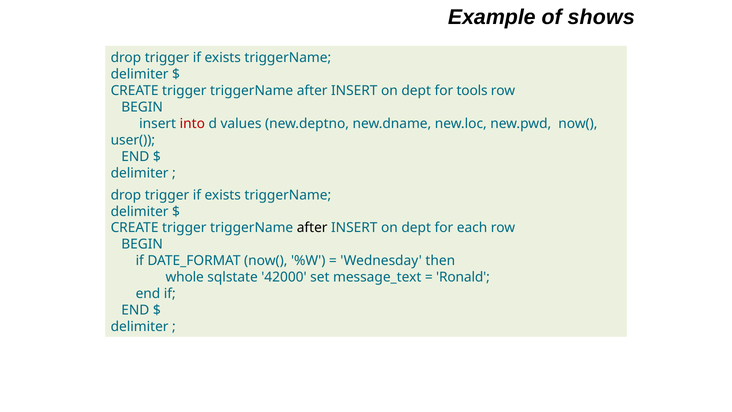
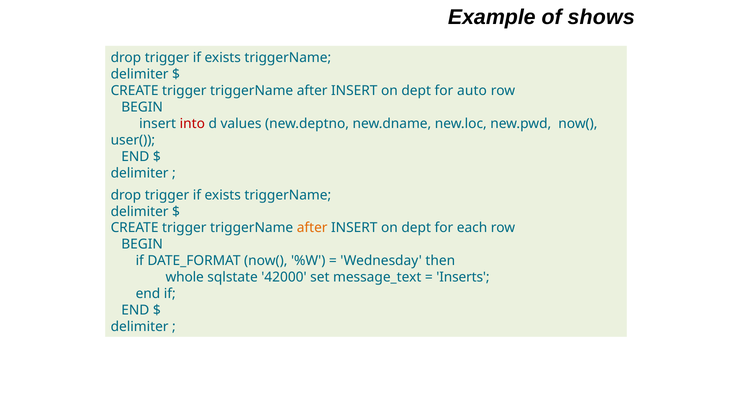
tools: tools -> auto (472, 91)
after colour: black -> orange (312, 228)
Ronald: Ronald -> Inserts (463, 277)
